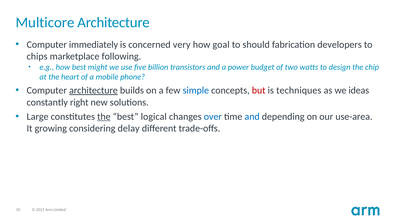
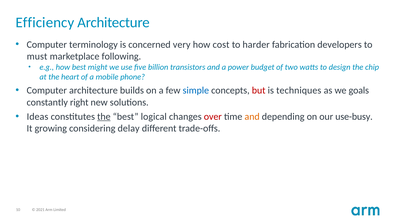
Multicore: Multicore -> Efficiency (45, 23)
immediately: immediately -> terminology (93, 45)
goal: goal -> cost (221, 45)
should: should -> harder (256, 45)
chips: chips -> must (37, 56)
architecture underline: present -> none (93, 90)
ideas: ideas -> goals (359, 90)
Large: Large -> Ideas (38, 117)
over colour: blue -> red (213, 117)
and colour: blue -> orange (252, 117)
use-area: use-area -> use-busy (354, 117)
